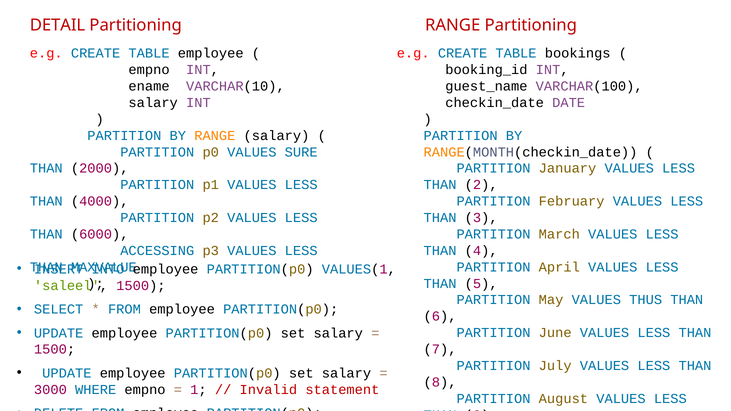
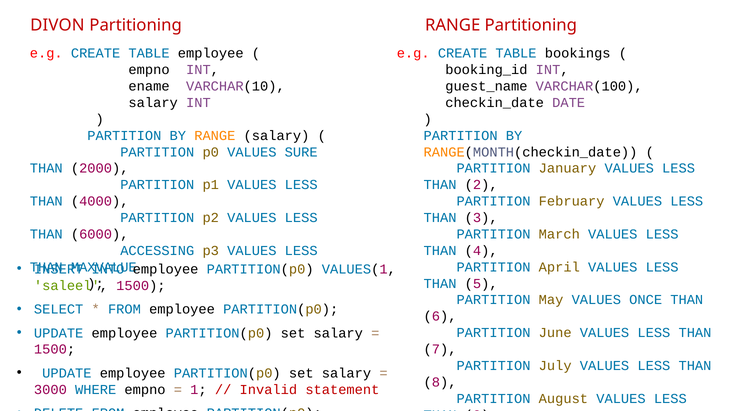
DETAIL: DETAIL -> DIVON (57, 25)
THUS: THUS -> ONCE (646, 300)
